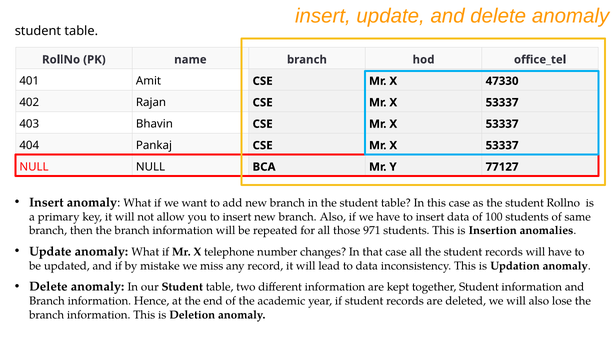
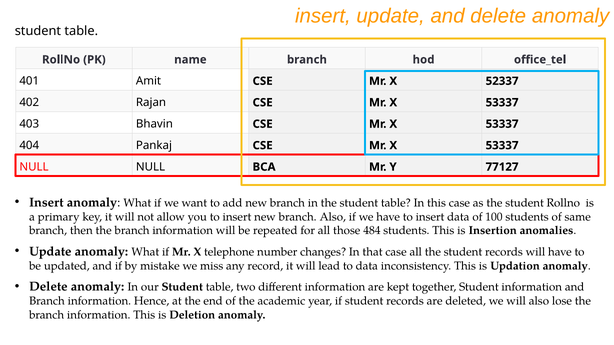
47330: 47330 -> 52337 (502, 81)
971: 971 -> 484 (372, 231)
